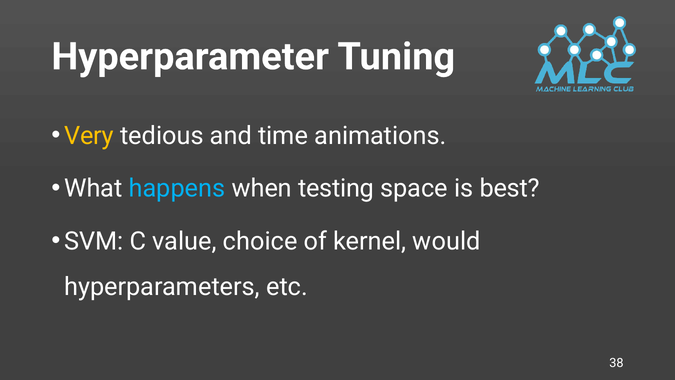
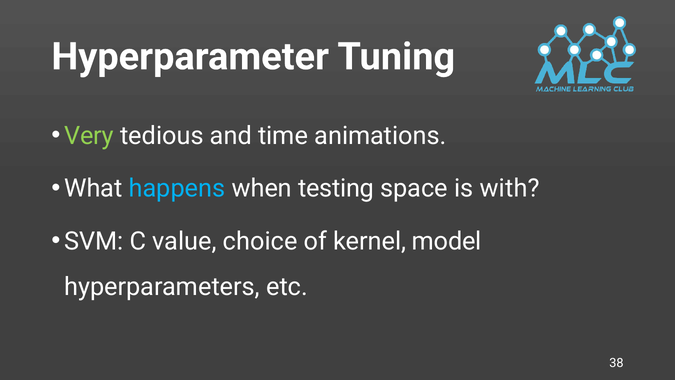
Very colour: yellow -> light green (89, 136)
best: best -> with (510, 188)
would: would -> model (447, 241)
